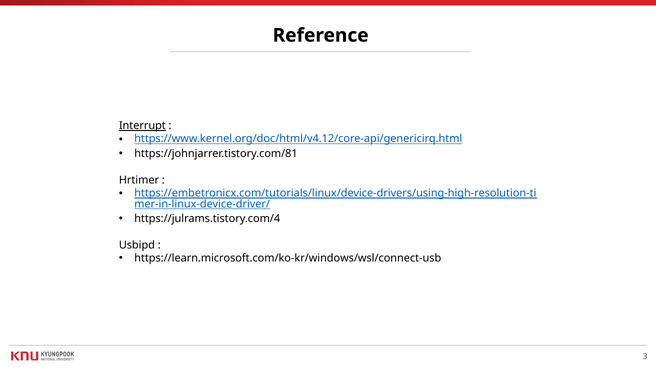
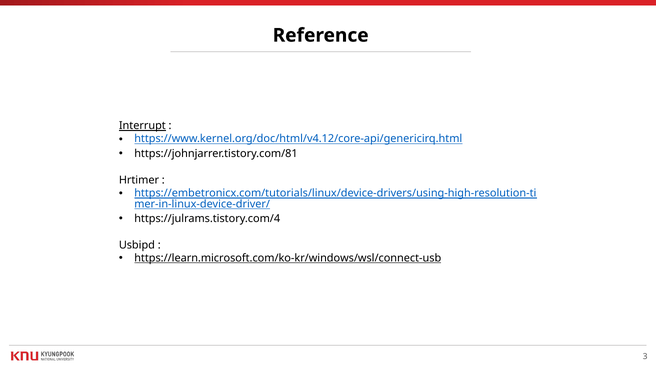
https://learn.microsoft.com/ko-kr/windows/wsl/connect-usb underline: none -> present (288, 258)
